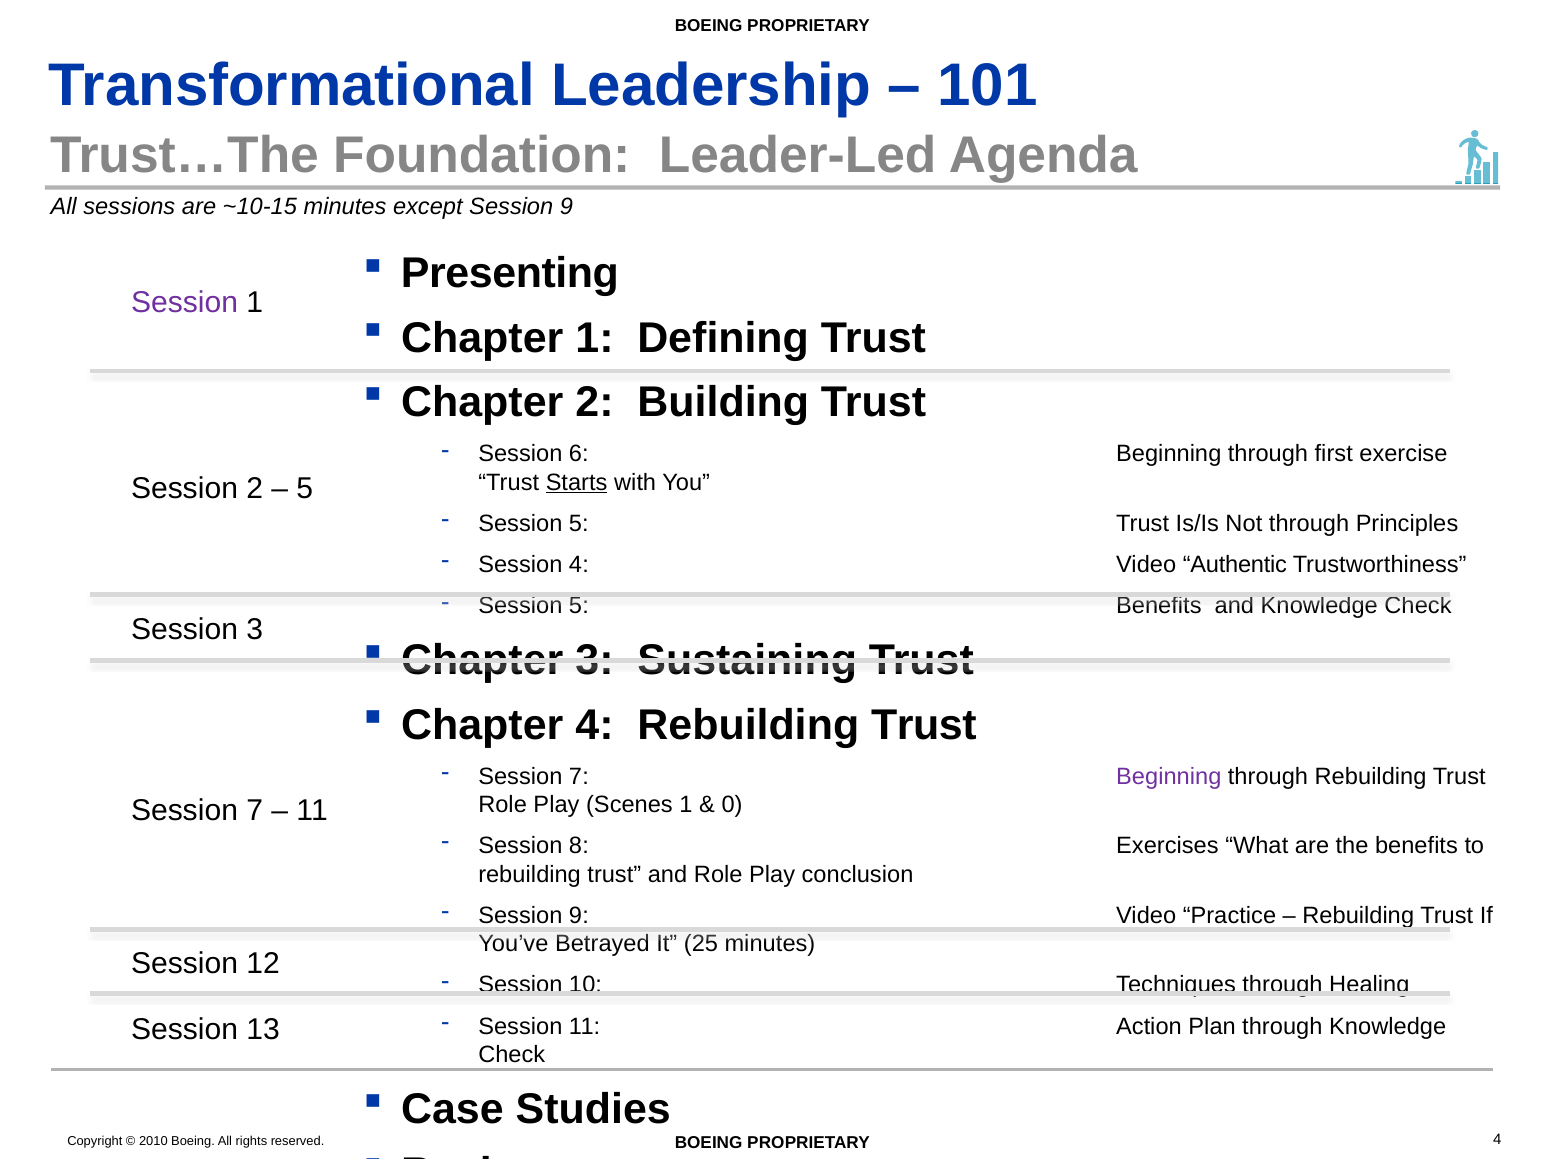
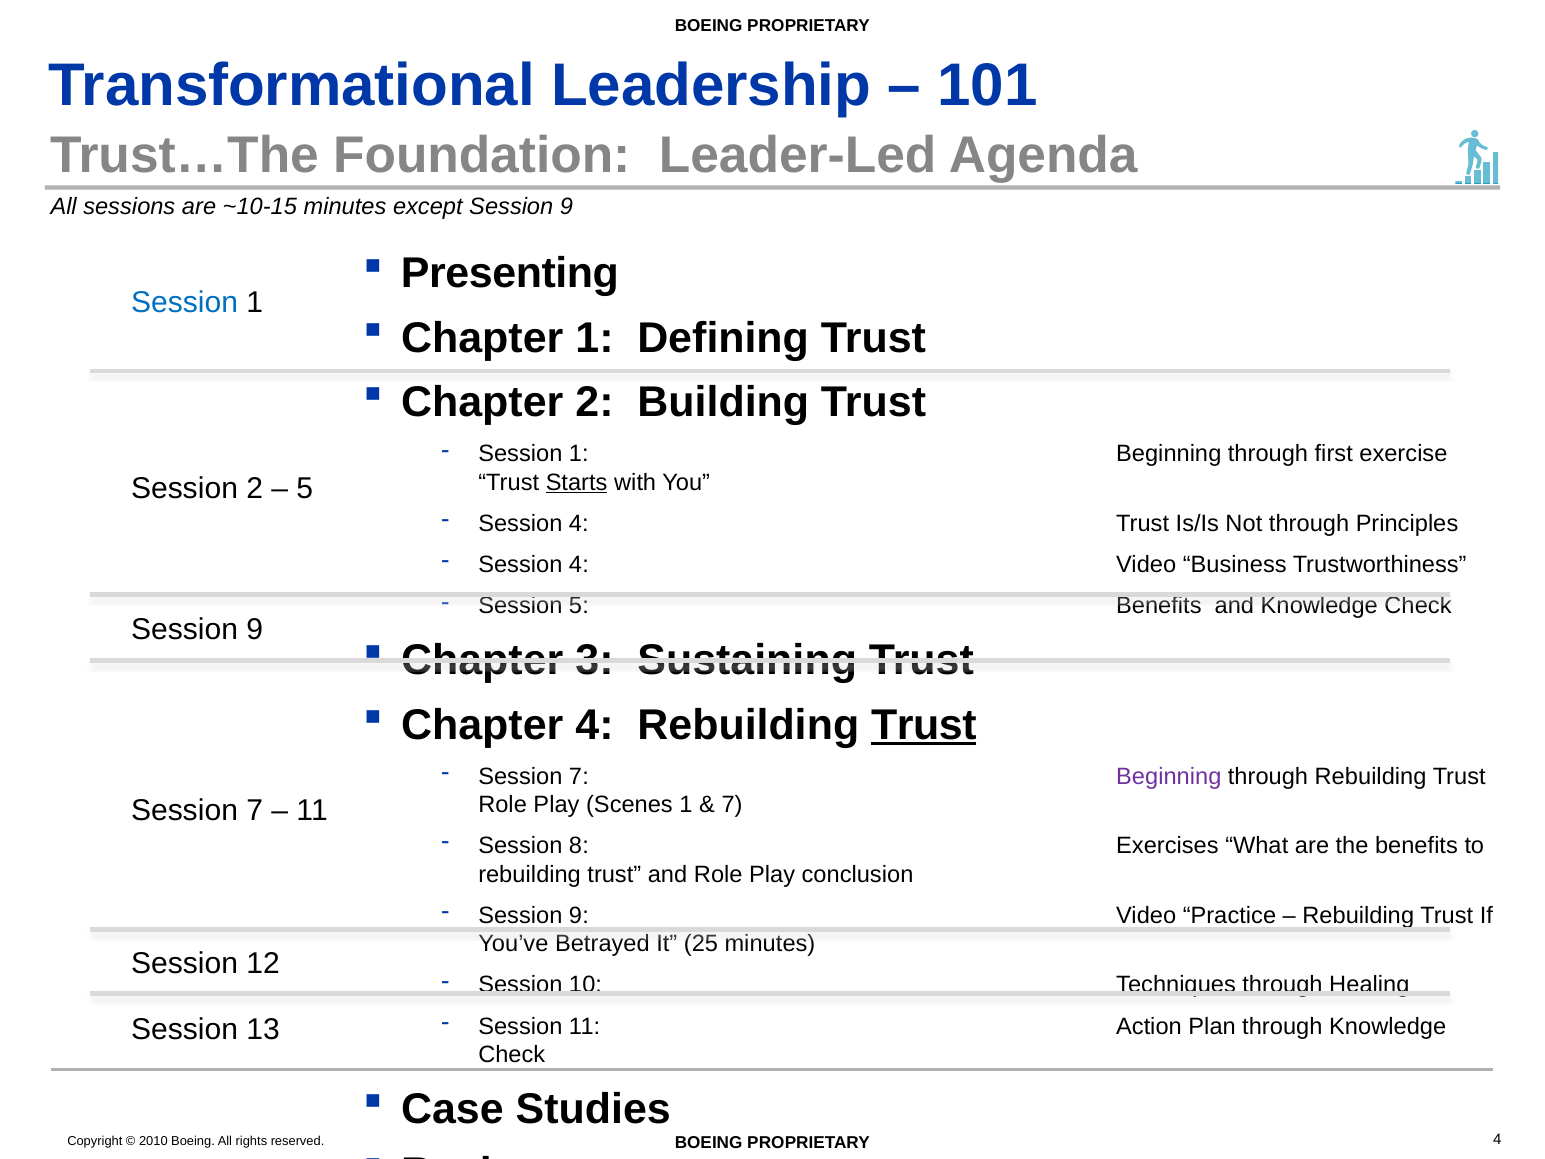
Session colour: purple -> blue (185, 302)
6: 6 -> 1 (579, 454)
5: 5 -> 4 (579, 524)
Authentic: Authentic -> Business (1235, 565)
3: 3 -> 9 (255, 630)
Trust underline: none -> present (924, 725)
0: 0 -> 7 (732, 804)
